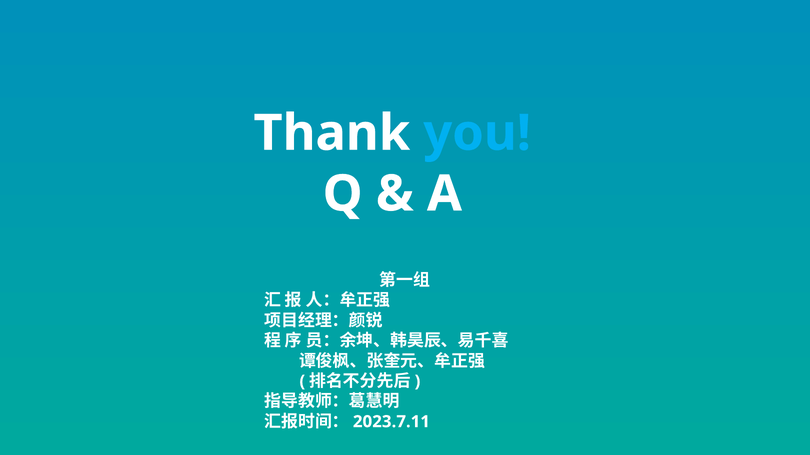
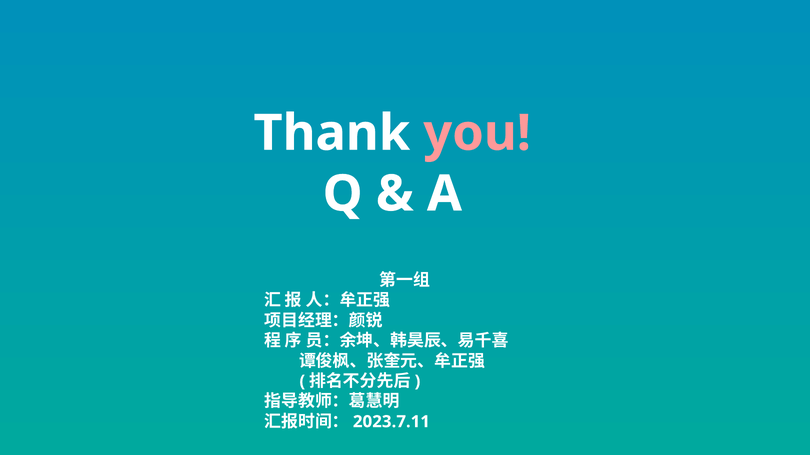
you colour: light blue -> pink (477, 133)
